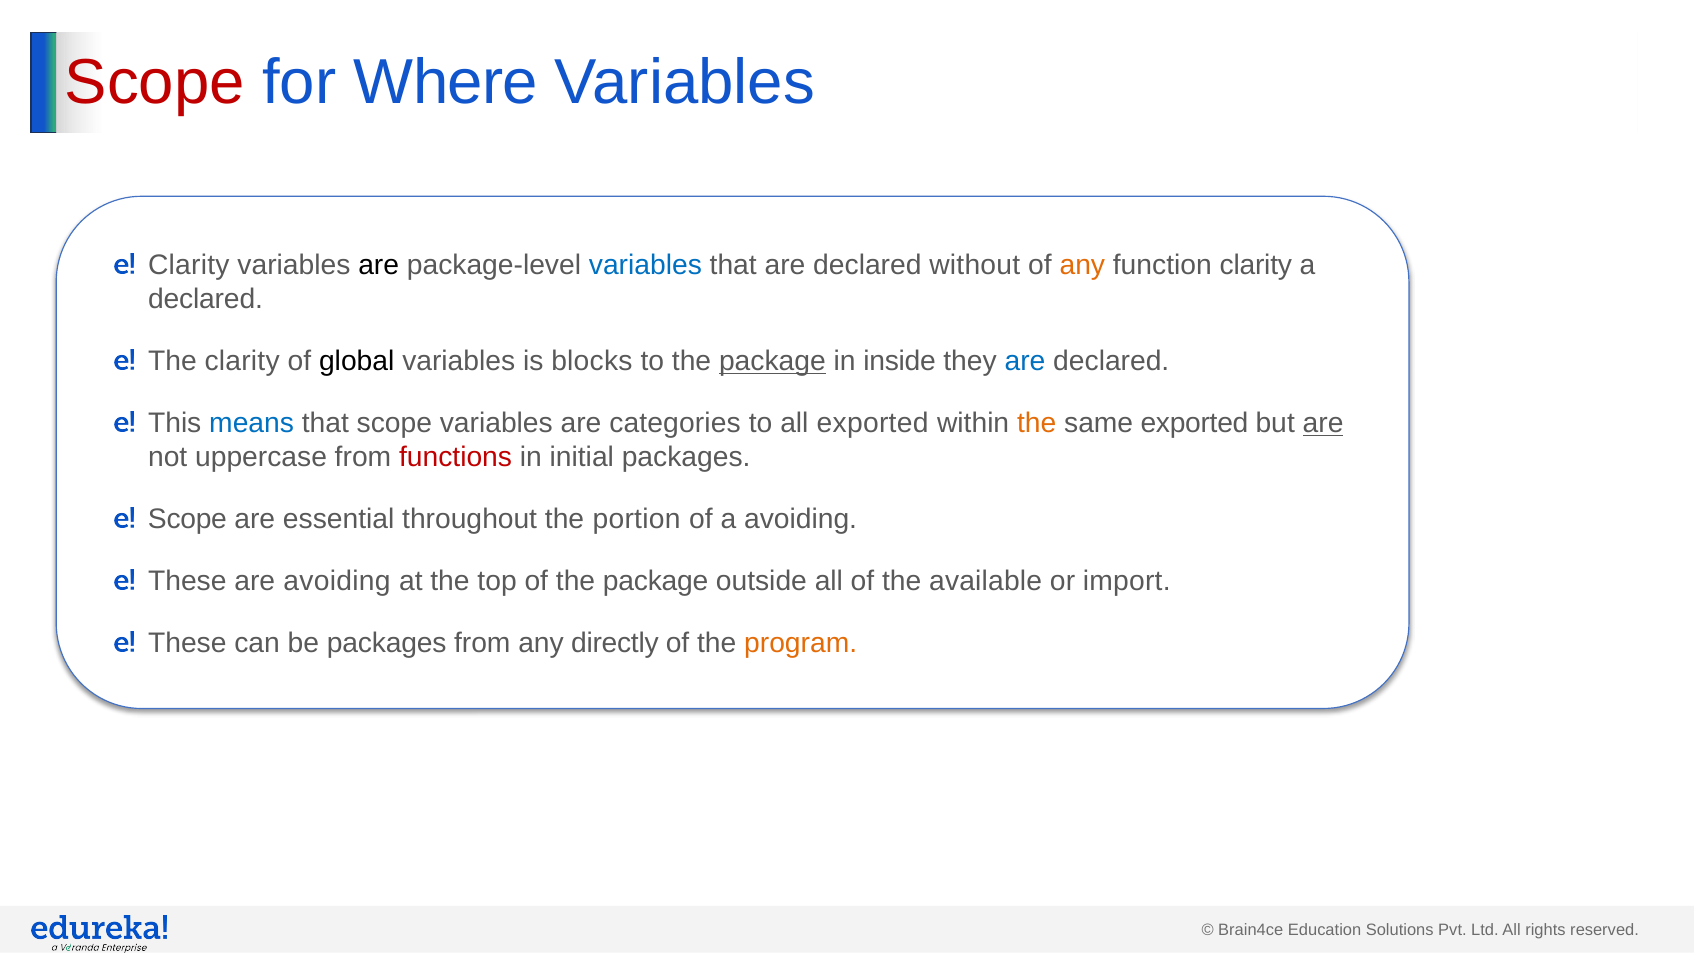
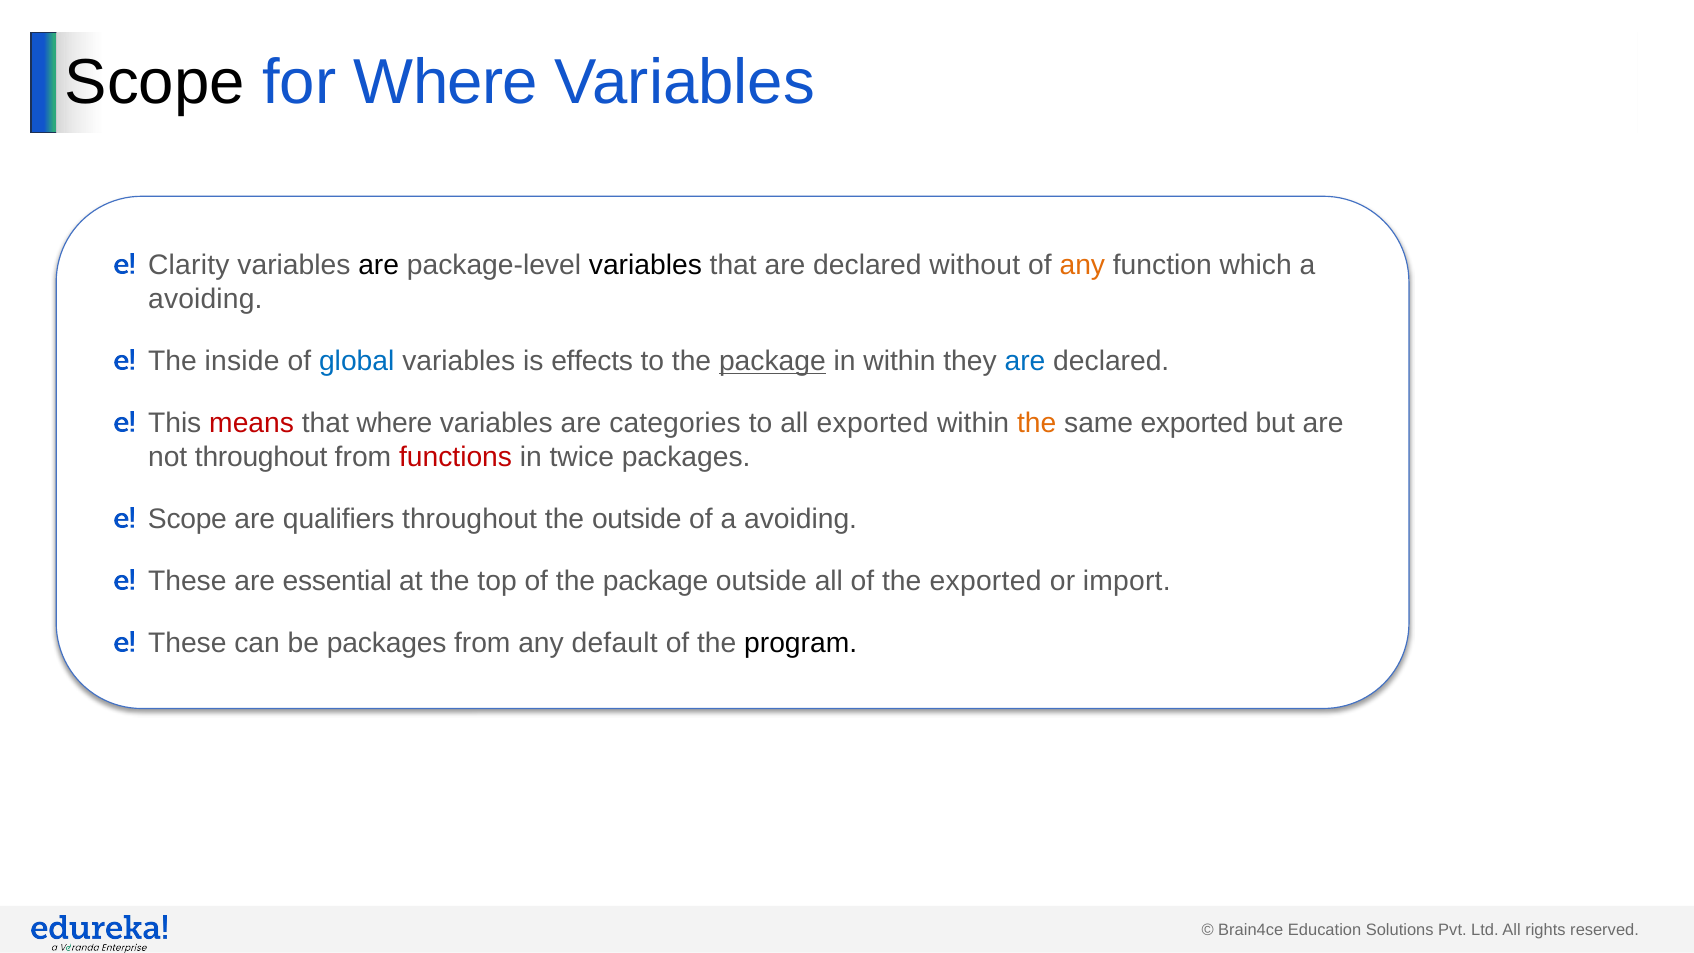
Scope colour: red -> black (155, 82)
variables colour: blue -> black (645, 265)
function clarity: clarity -> which (1256, 265)
declared: declared -> avoiding (205, 299)
The clarity: clarity -> inside (242, 361)
global colour: black -> blue (357, 361)
blocks: blocks -> effects (592, 361)
in inside: inside -> within (899, 361)
means colour: blue -> red (252, 423)
that scope: scope -> where (394, 423)
are underline: present -> none (1323, 423)
not uppercase: uppercase -> throughout (261, 457)
initial: initial -> twice (582, 457)
essential: essential -> qualifiers (339, 519)
the portion: portion -> outside (637, 519)
are avoiding: avoiding -> essential (337, 581)
the available: available -> exported (986, 581)
directly: directly -> default (615, 643)
program colour: orange -> black (801, 643)
